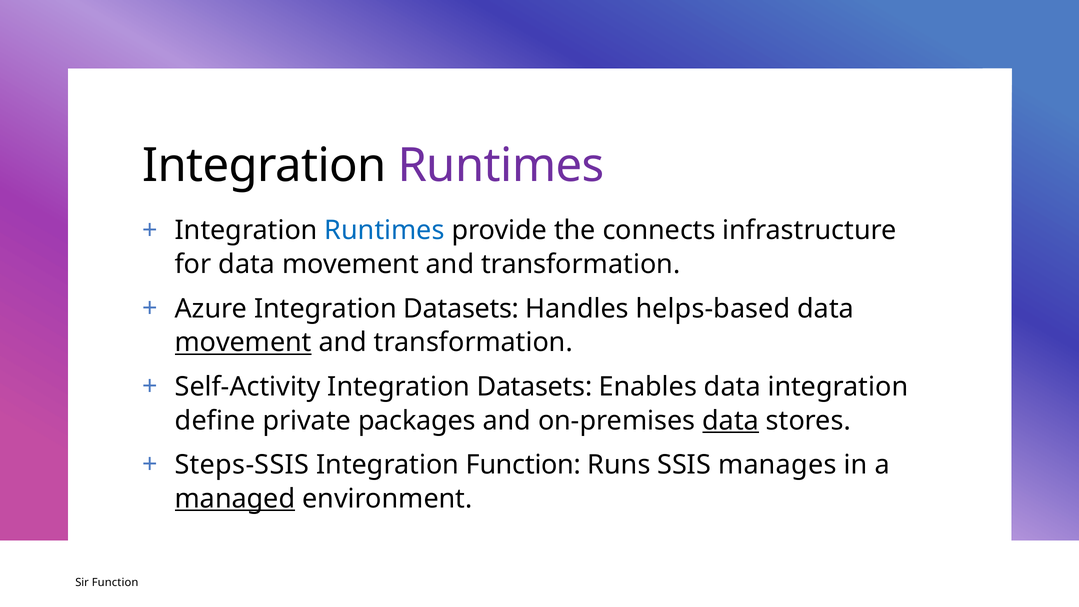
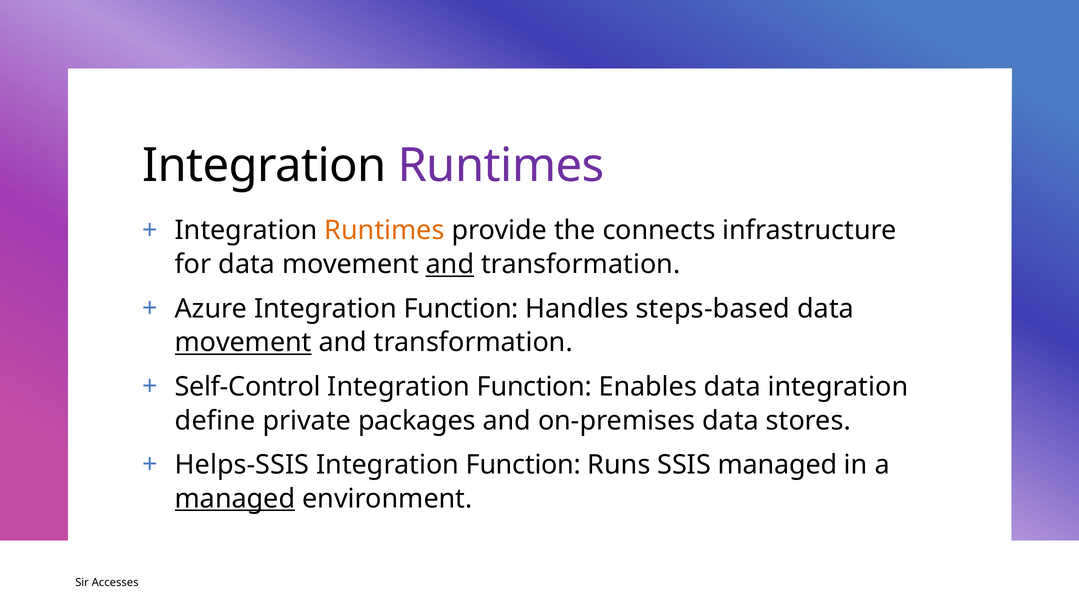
Runtimes colour: blue -> orange (385, 231)
and underline: none -> present (450, 264)
Azure Integration Datasets: Datasets -> Function (461, 309)
helps-based: helps-based -> steps-based (713, 309)
Self-Activity: Self-Activity -> Self-Control (248, 387)
Datasets: Datasets -> Function (534, 387)
data underline: present -> none (731, 421)
Steps-SSIS: Steps-SSIS -> Helps-SSIS (242, 465)
SSIS manages: manages -> managed (778, 465)
Sir Function: Function -> Accesses (115, 583)
